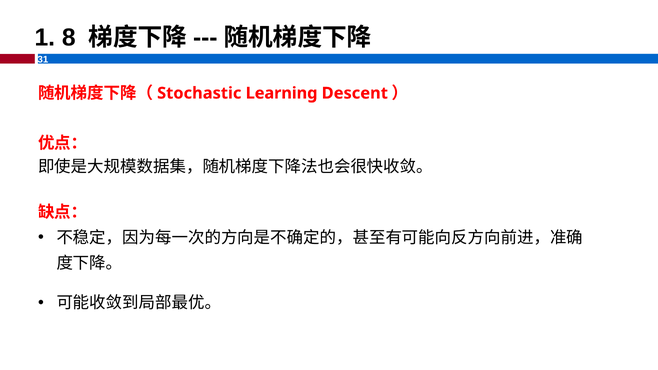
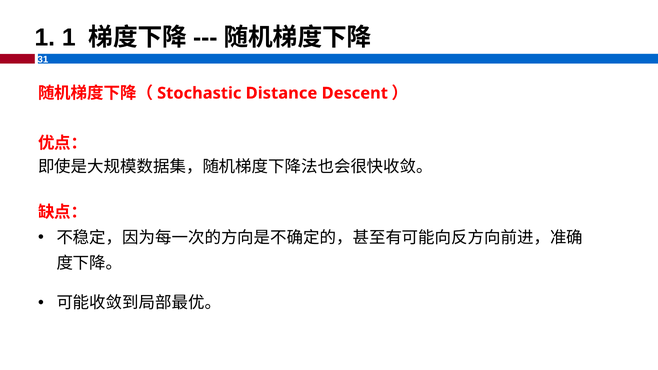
1 8: 8 -> 1 (69, 38)
Learning: Learning -> Distance (281, 93)
